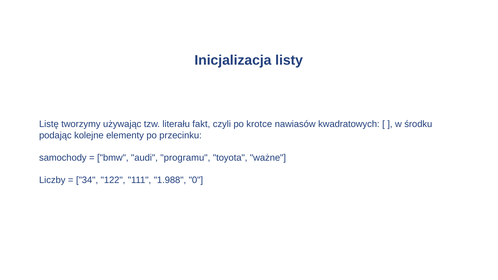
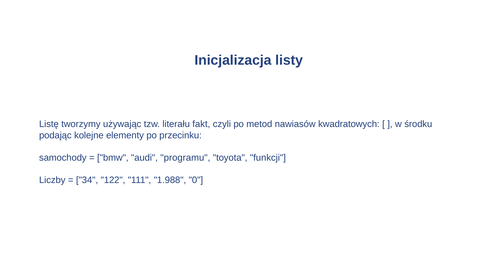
krotce: krotce -> metod (259, 124)
ważne: ważne -> funkcji (268, 158)
